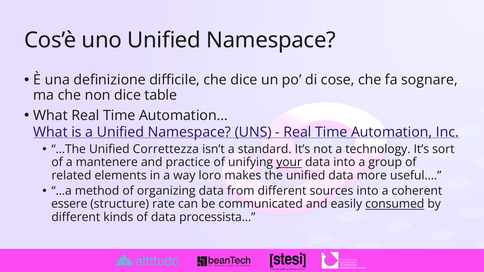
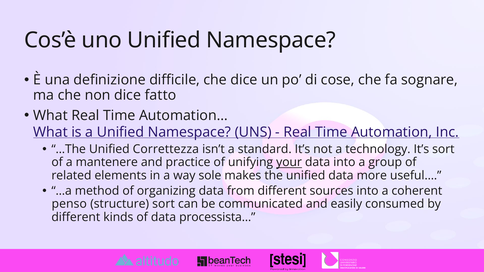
table: table -> fatto (161, 95)
loro: loro -> sole (210, 176)
essere: essere -> penso (69, 204)
structure rate: rate -> sort (164, 204)
consumed underline: present -> none (395, 204)
